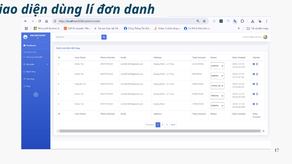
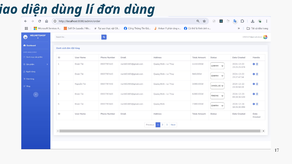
đơn danh: danh -> dùng (139, 9)
